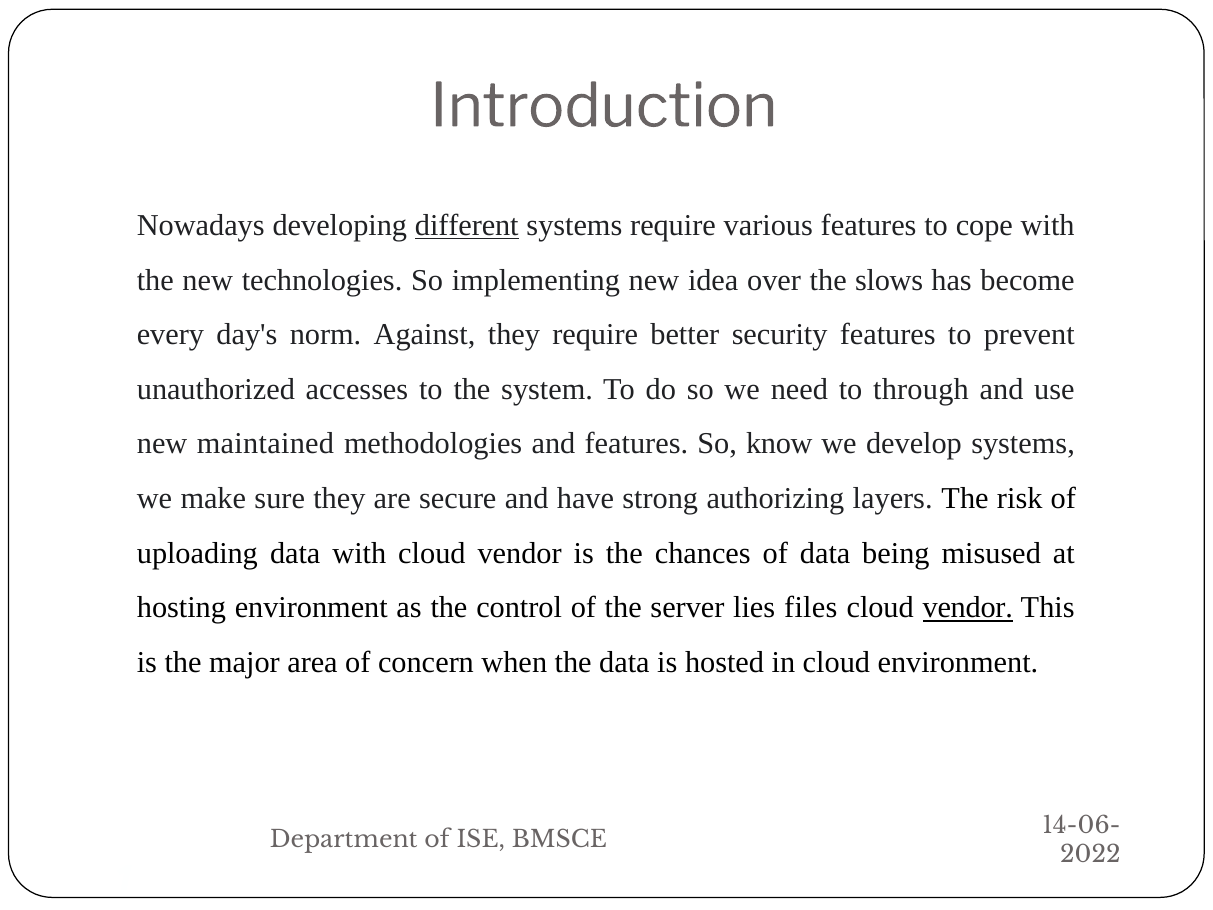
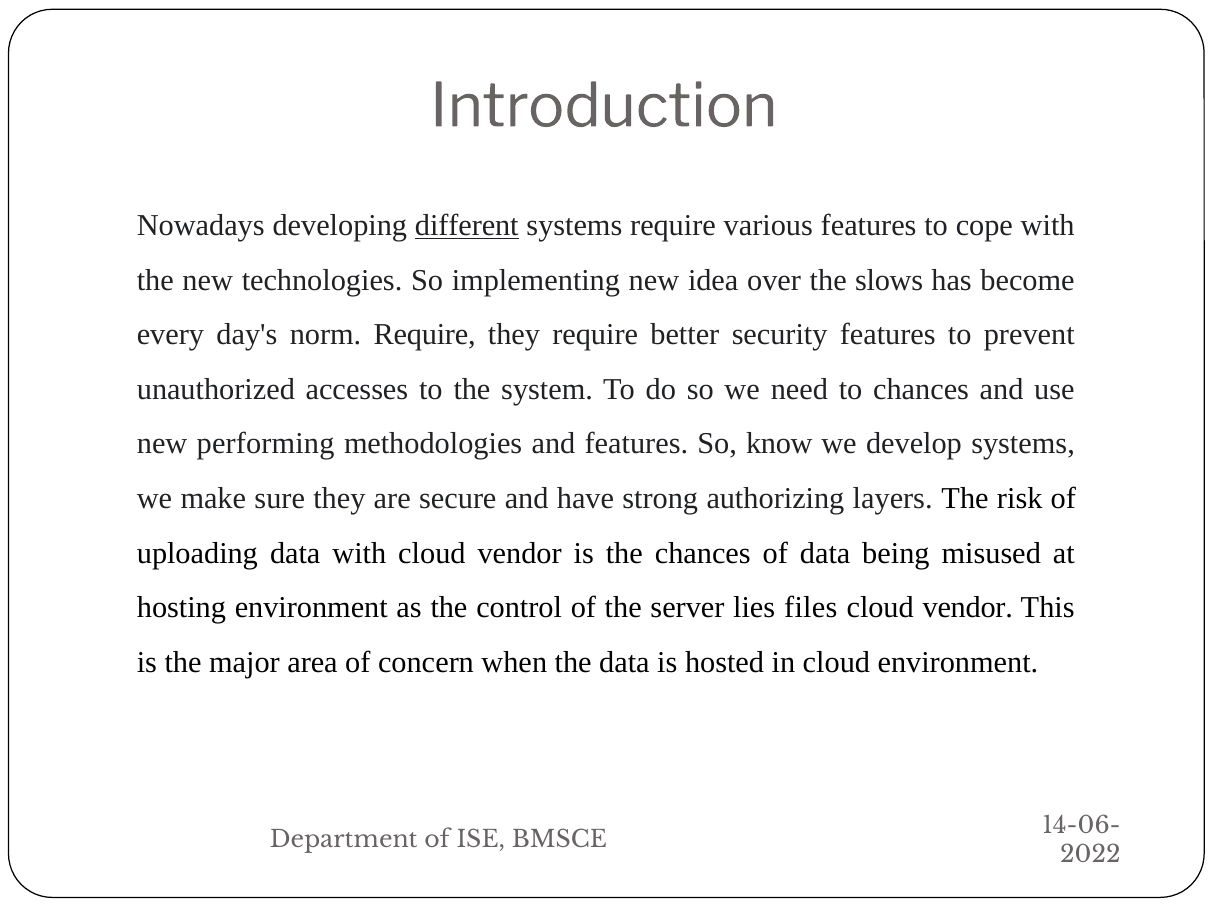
norm Against: Against -> Require (425, 335)
to through: through -> chances (921, 389)
maintained: maintained -> performing (266, 444)
vendor underline: present -> none (968, 608)
